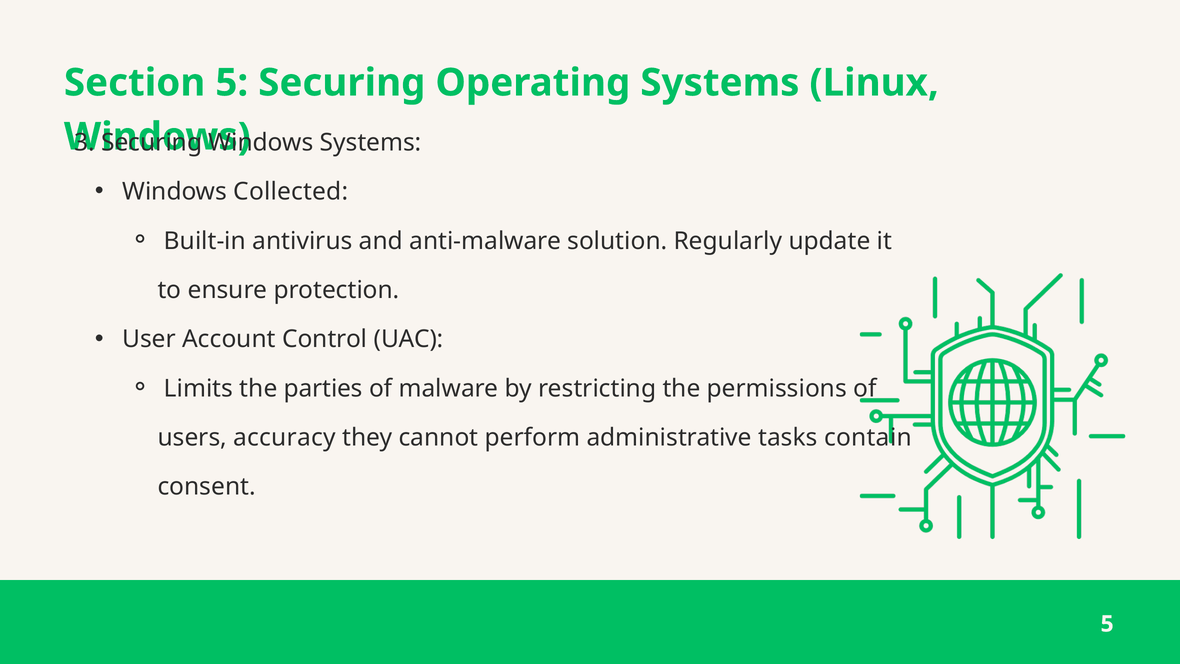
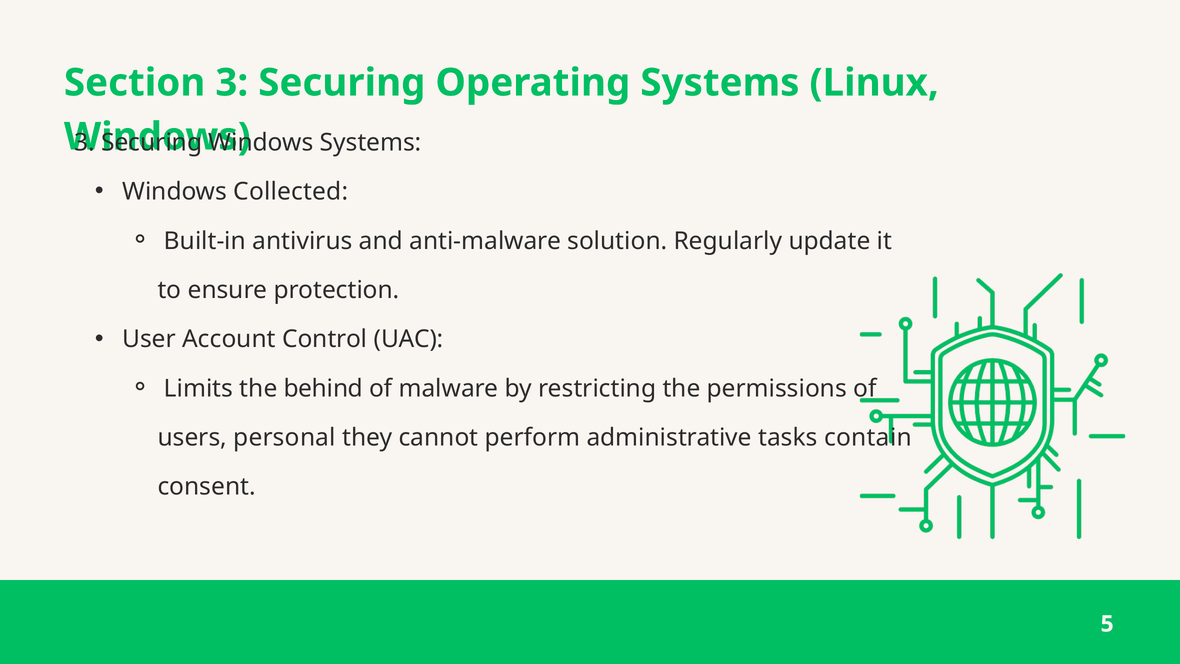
Section 5: 5 -> 3 (232, 83)
parties: parties -> behind (323, 388)
accuracy: accuracy -> personal (285, 438)
